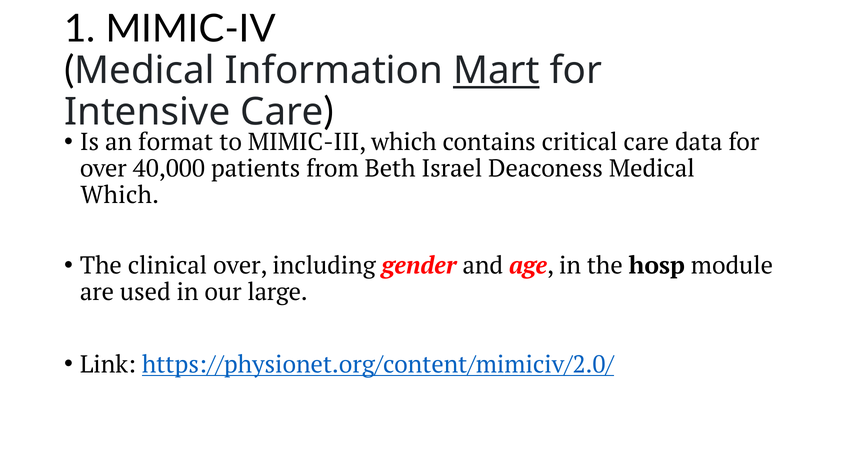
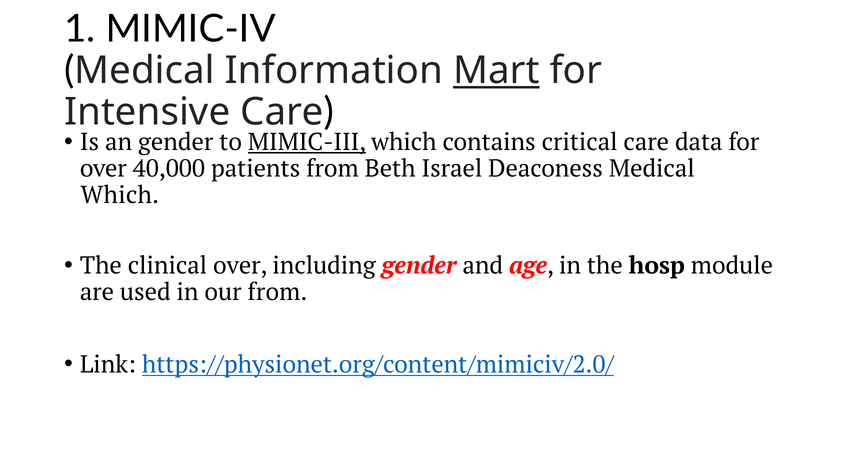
an format: format -> gender (176, 142)
MIMIC-III underline: none -> present (307, 142)
our large: large -> from (277, 293)
